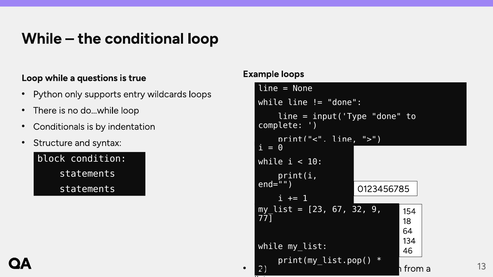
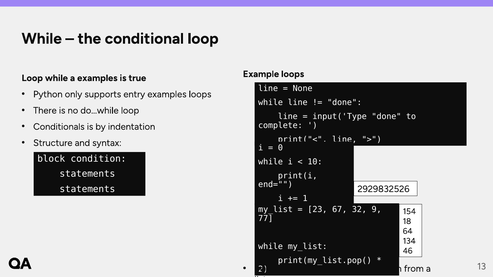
a questions: questions -> examples (97, 78)
entry wildcards: wildcards -> examples (167, 94)
0123456785: 0123456785 -> 2929832526 (383, 189)
